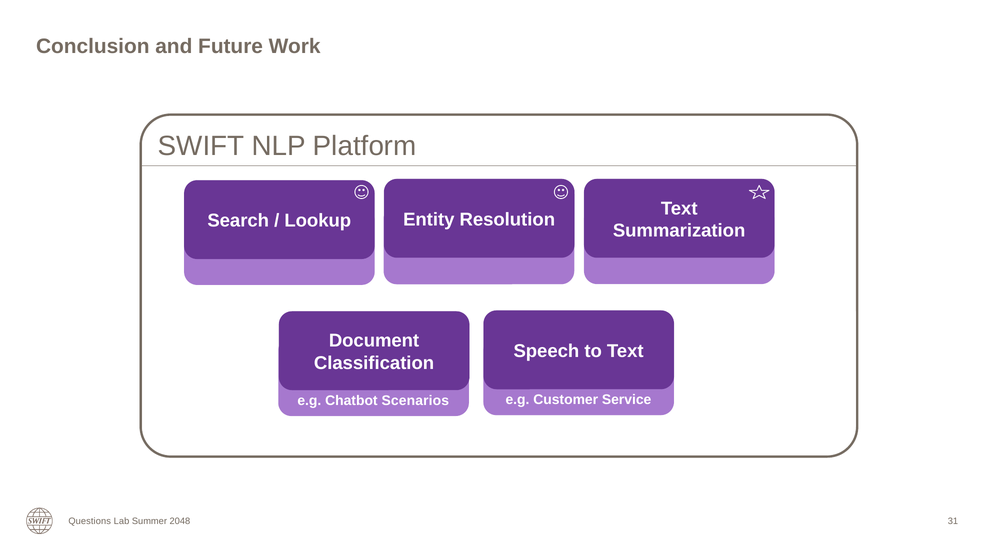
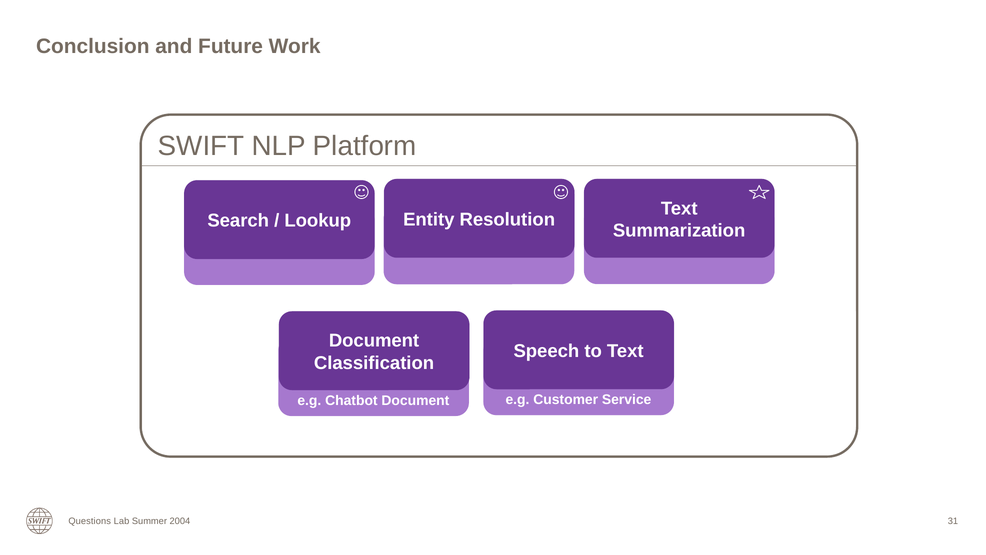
Chatbot Scenarios: Scenarios -> Document (415, 400)
2048: 2048 -> 2004 (180, 521)
